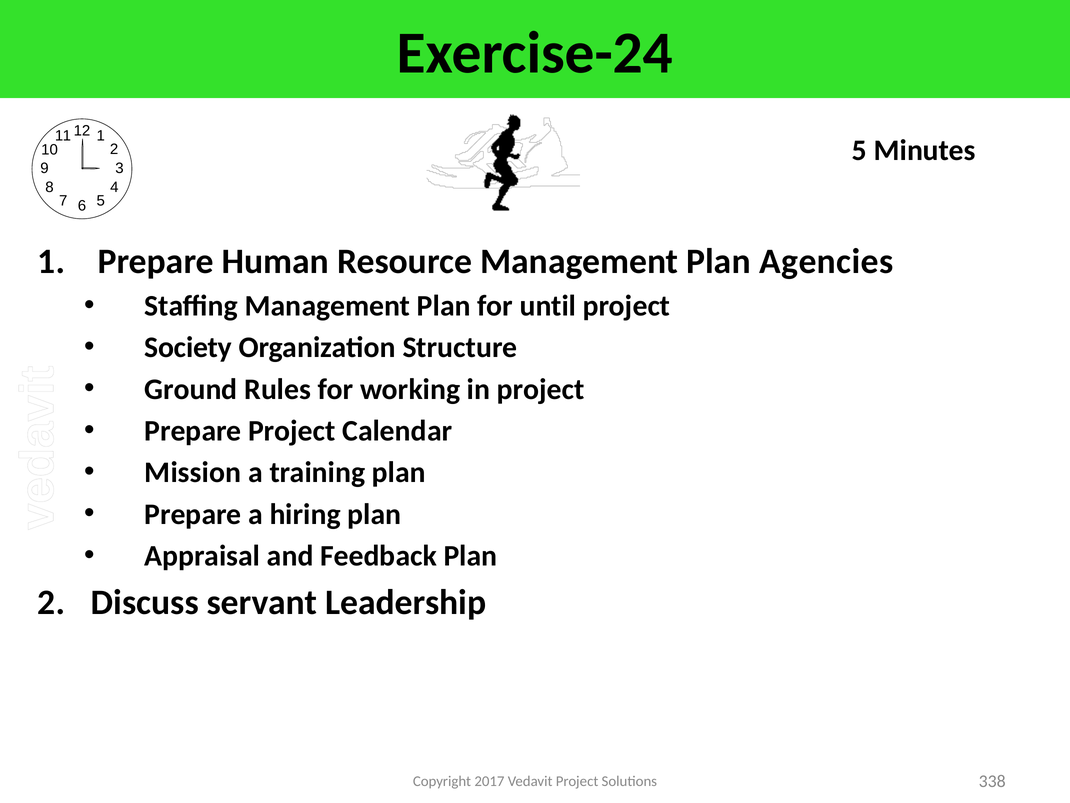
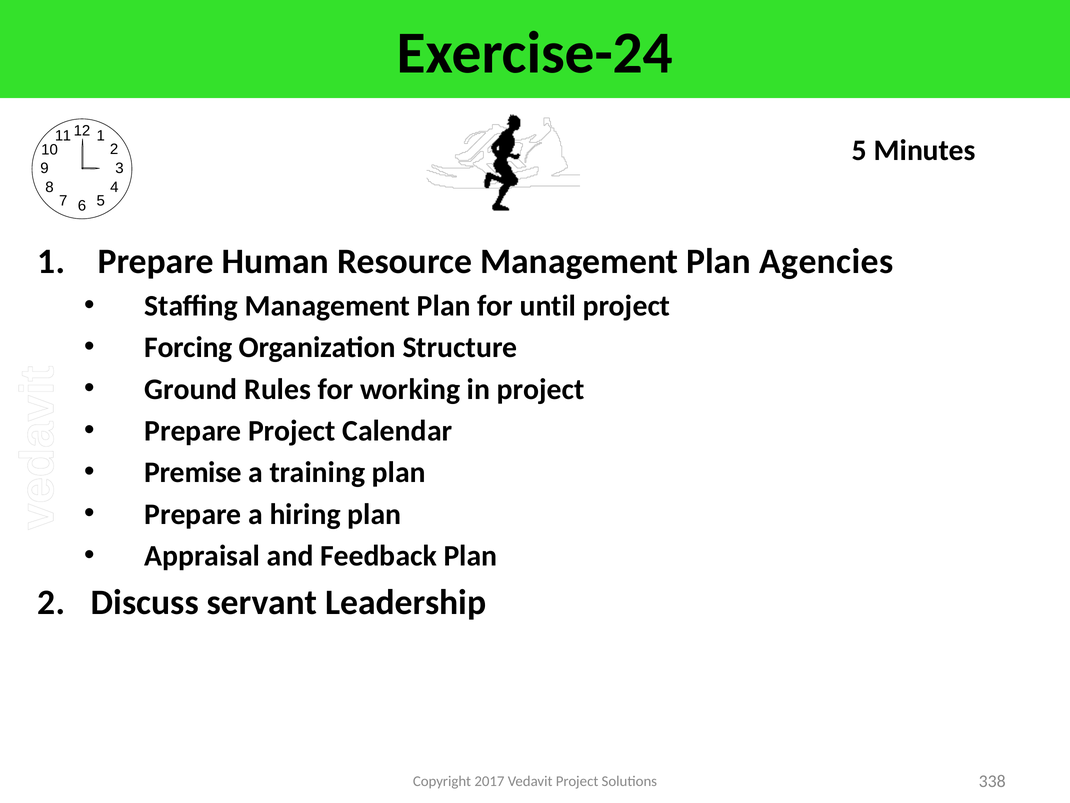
Society: Society -> Forcing (188, 347)
Mission: Mission -> Premise (193, 472)
